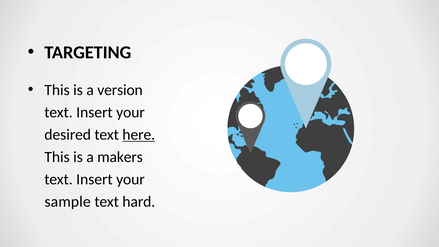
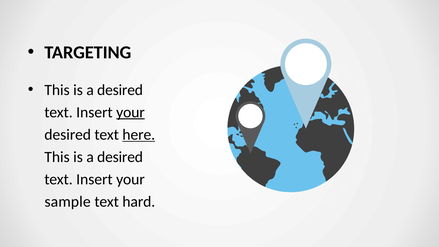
version: version -> desired (120, 90)
your underline: none -> present (130, 112)
makers: makers -> desired (120, 157)
